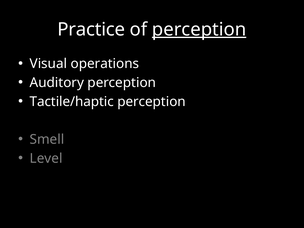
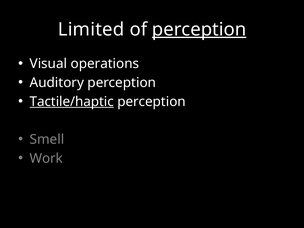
Practice: Practice -> Limited (91, 29)
Tactile/haptic underline: none -> present (72, 102)
Level: Level -> Work (46, 158)
